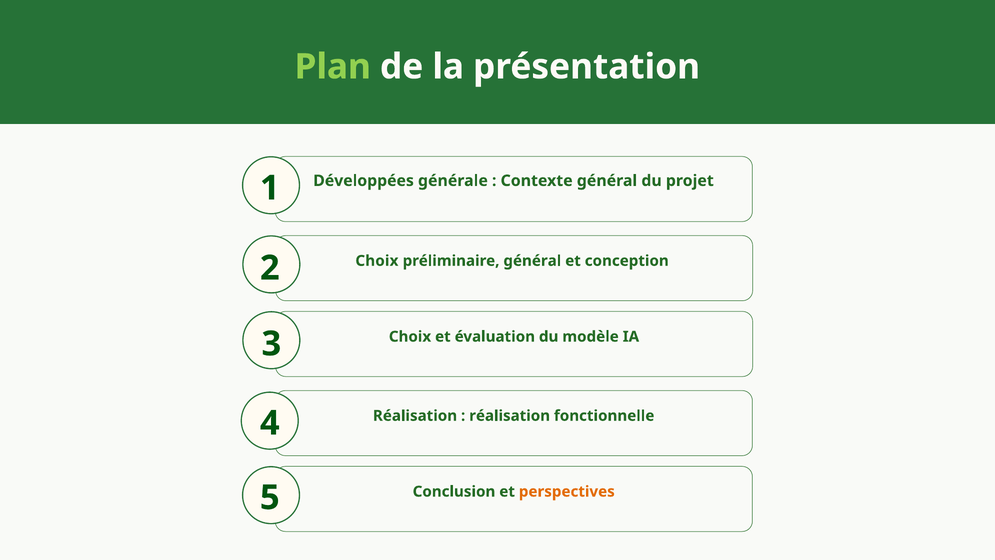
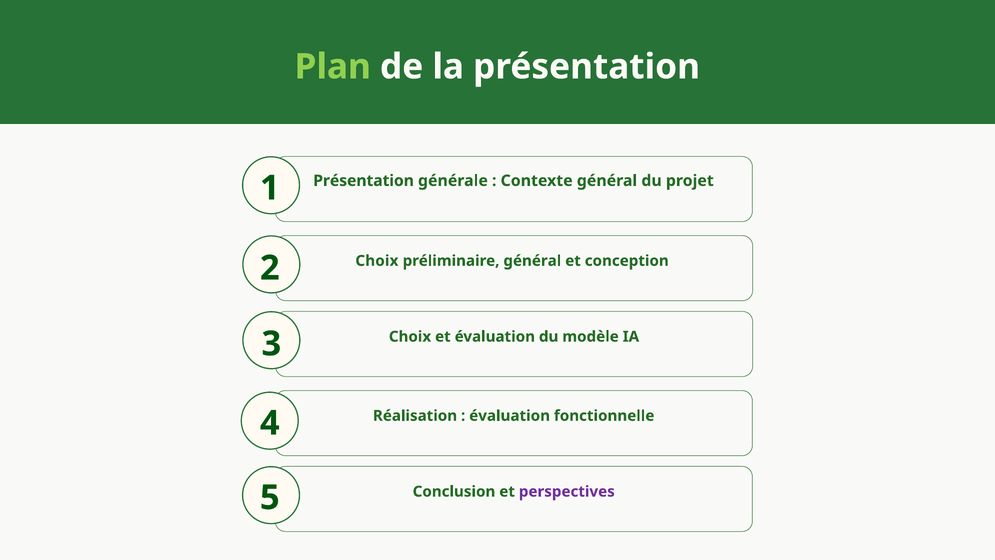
Développées: Développées -> Présentation (364, 181)
réalisation: réalisation -> évaluation (510, 416)
perspectives colour: orange -> purple (567, 491)
